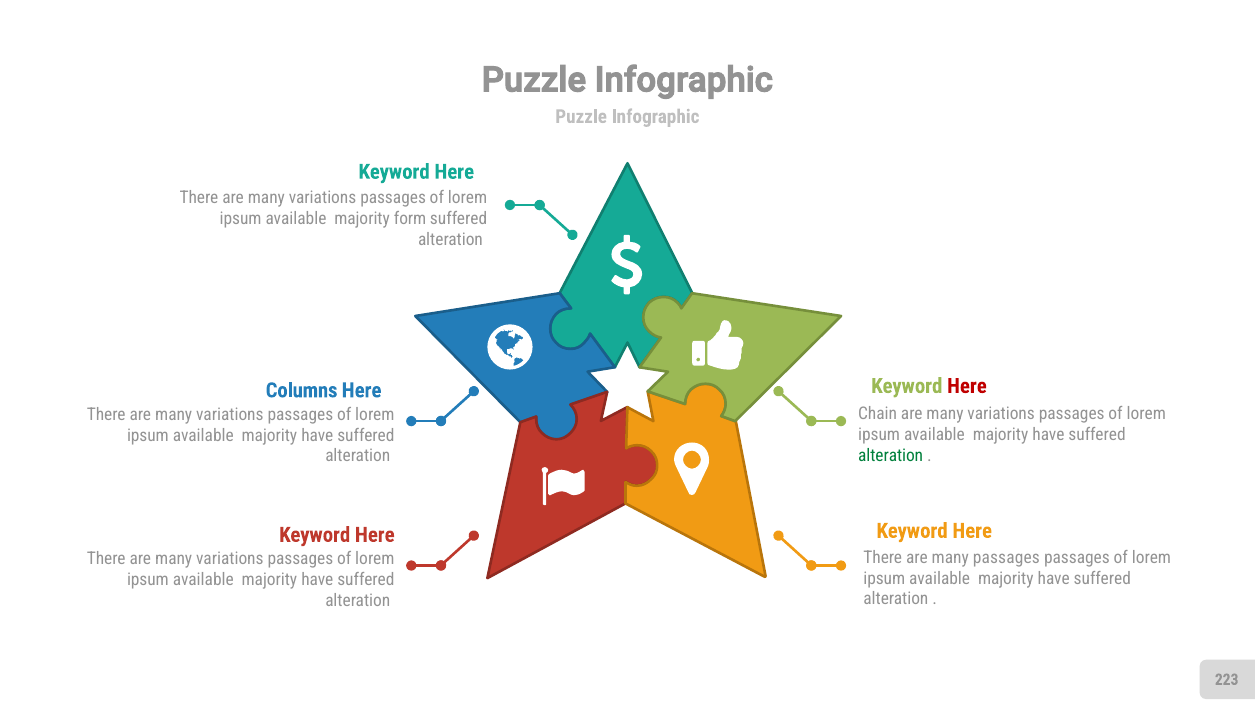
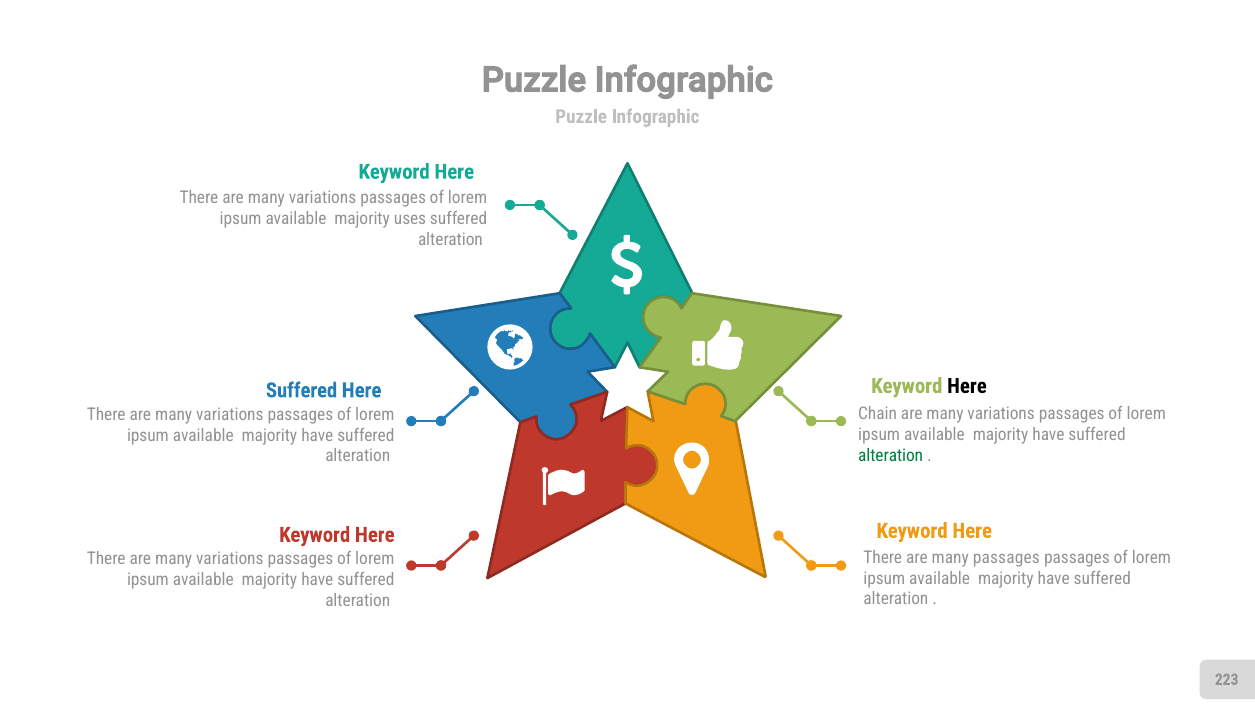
form: form -> uses (410, 219)
Here colour: red -> black (967, 386)
Columns: Columns -> Suffered (302, 390)
